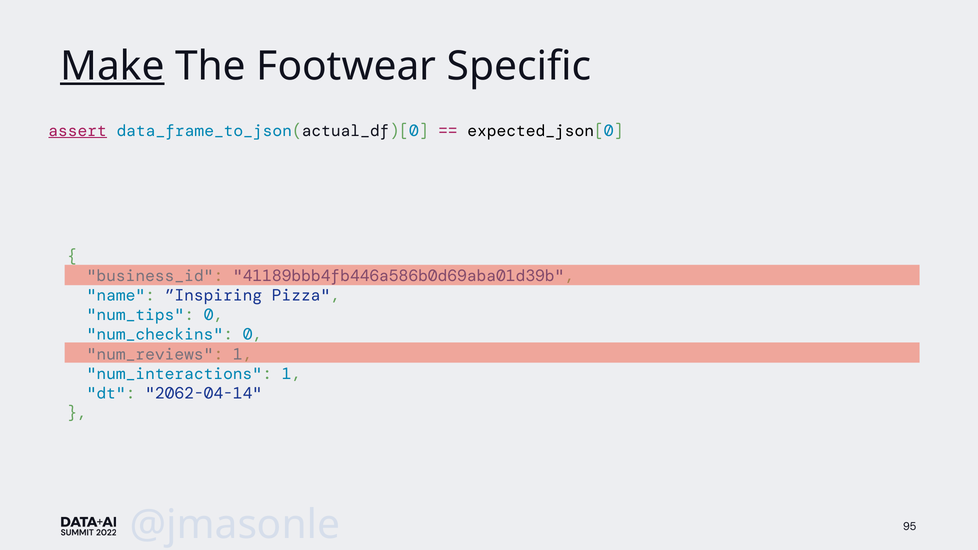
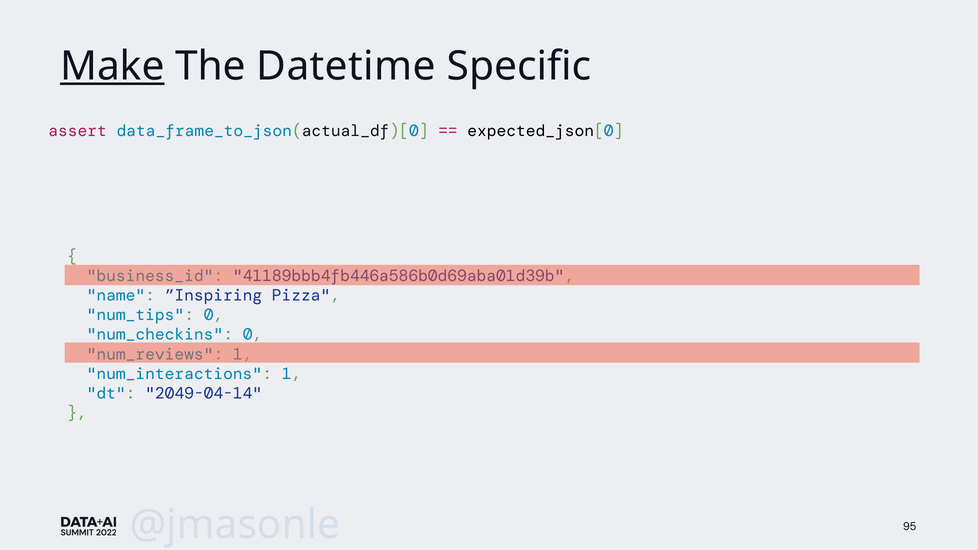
Footwear: Footwear -> Datetime (346, 66)
assert underline: present -> none (78, 131)
2062-04-14: 2062-04-14 -> 2049-04-14 (204, 393)
